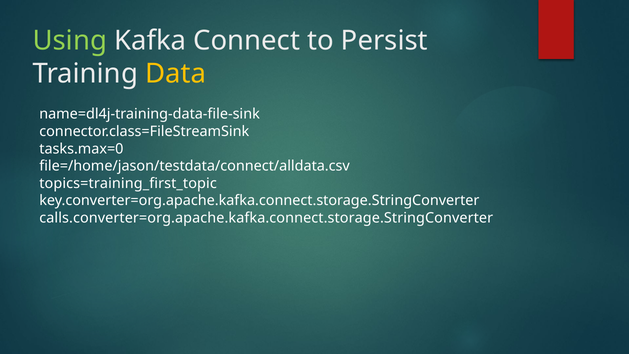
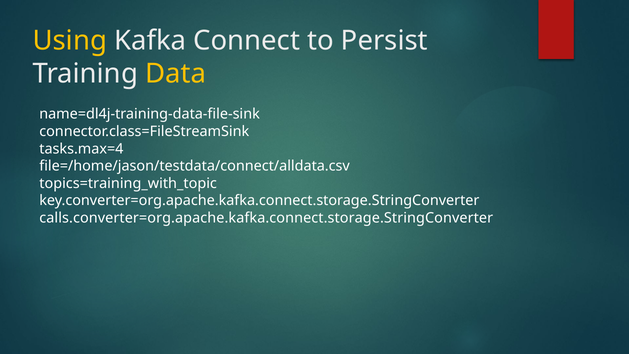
Using colour: light green -> yellow (70, 40)
tasks.max=0: tasks.max=0 -> tasks.max=4 (81, 149)
topics=training_first_topic: topics=training_first_topic -> topics=training_with_topic (128, 183)
